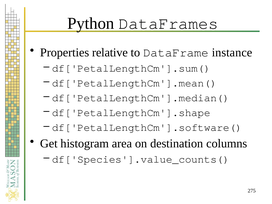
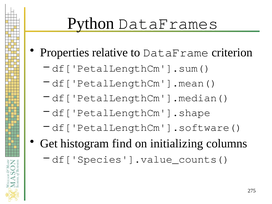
instance: instance -> criterion (232, 53)
area: area -> find (122, 144)
destination: destination -> initializing (177, 144)
